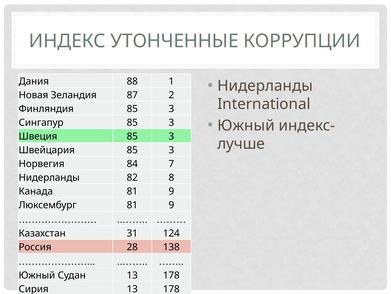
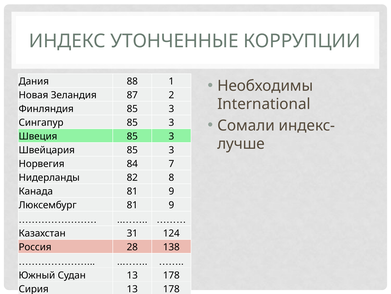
Нидерланды: Нидерланды -> Необходимы (265, 86)
Южный: Южный -> Сомали (246, 125)
